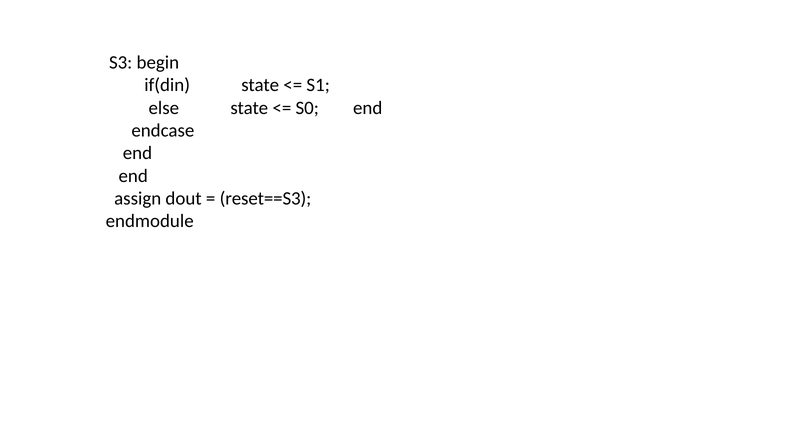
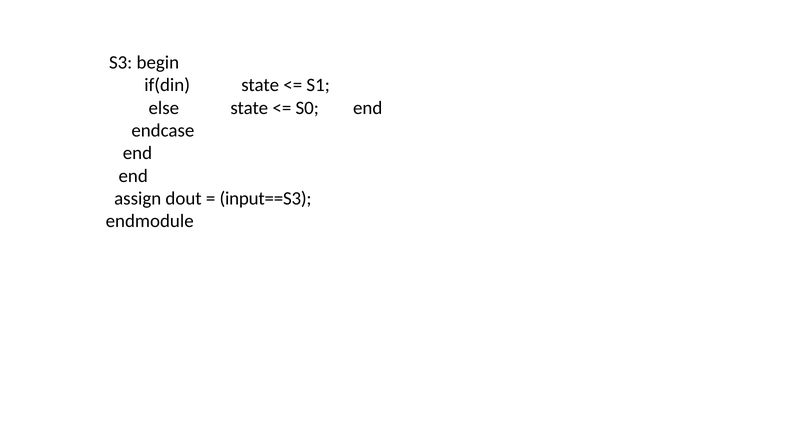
reset==S3: reset==S3 -> input==S3 (266, 199)
